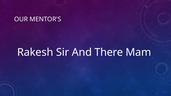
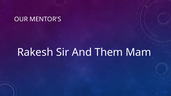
There: There -> Them (109, 52)
